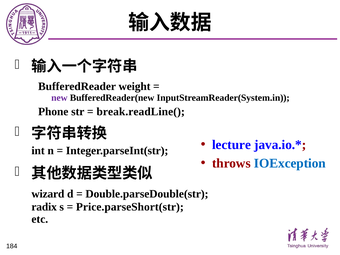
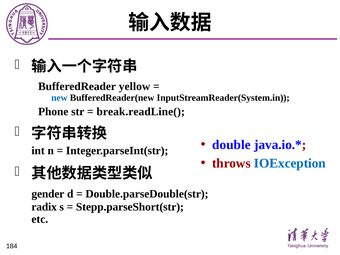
weight: weight -> yellow (134, 86)
new colour: purple -> blue (59, 98)
lecture: lecture -> double (231, 145)
wizard: wizard -> gender (48, 194)
Price.parseShort(str: Price.parseShort(str -> Stepp.parseShort(str (130, 207)
